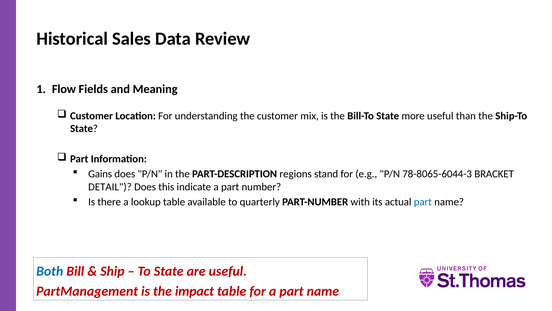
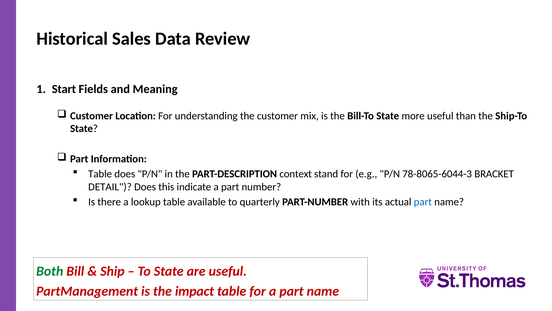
Flow: Flow -> Start (64, 89)
Gains: Gains -> Table (100, 174)
regions: regions -> context (296, 174)
Both colour: blue -> green (50, 271)
